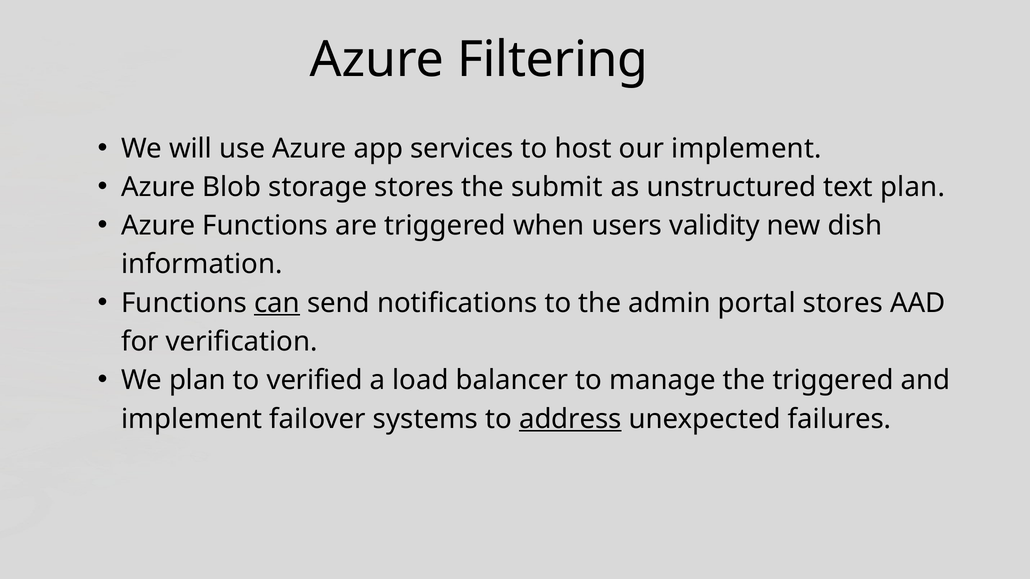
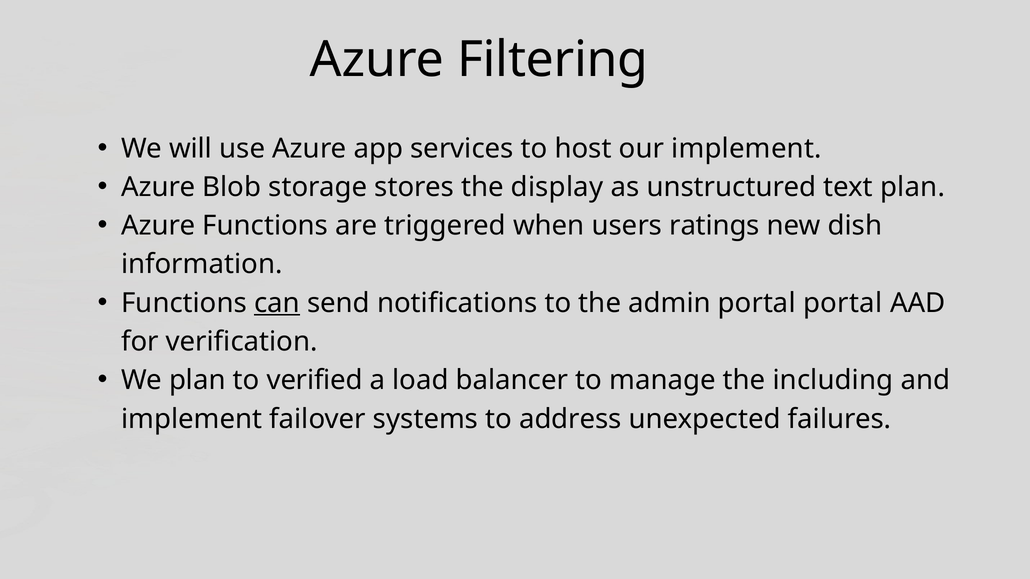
submit: submit -> display (557, 187)
validity: validity -> ratings (715, 226)
portal stores: stores -> portal (843, 303)
the triggered: triggered -> including (833, 381)
address underline: present -> none (570, 419)
